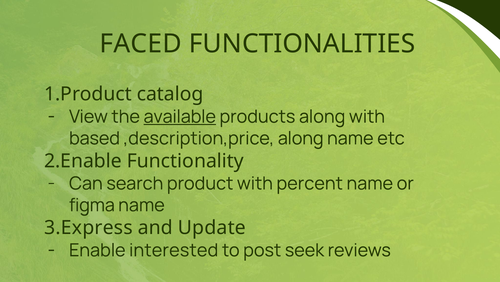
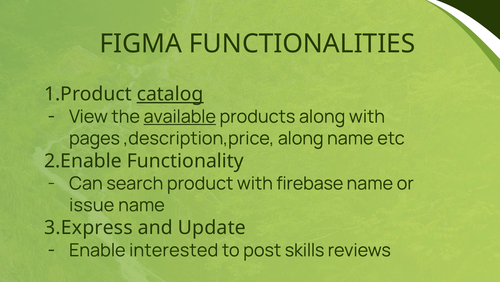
FACED: FACED -> FIGMA (141, 44)
catalog underline: none -> present (170, 94)
based: based -> pages (95, 138)
percent: percent -> firebase (310, 183)
figma: figma -> issue (92, 205)
seek: seek -> skills (305, 250)
